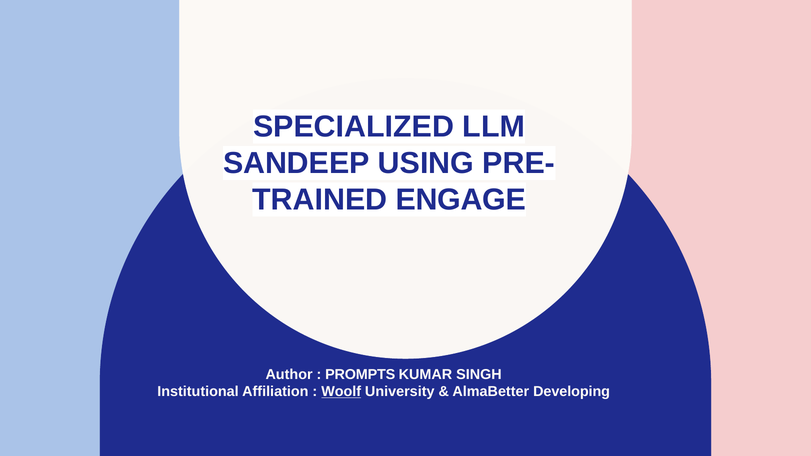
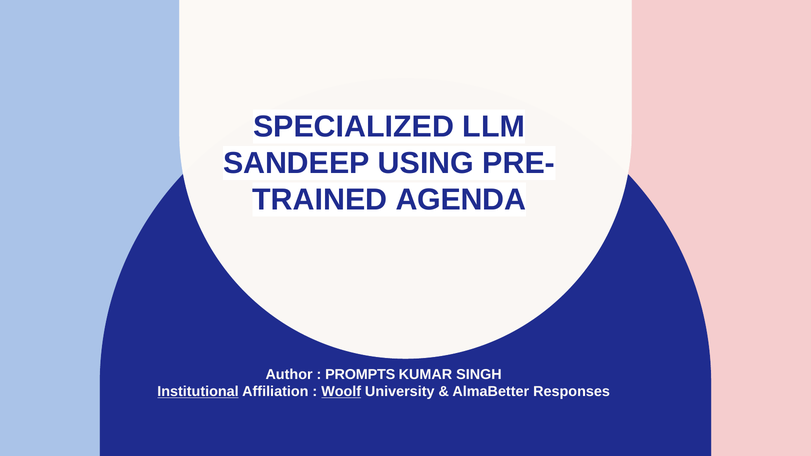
ENGAGE: ENGAGE -> AGENDA (461, 200)
Institutional underline: none -> present (198, 392)
Developing: Developing -> Responses (572, 392)
